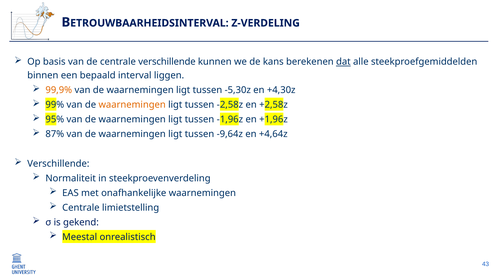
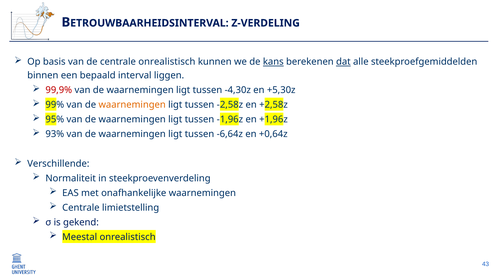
centrale verschillende: verschillende -> onrealistisch (167, 62)
kans underline: none -> present (273, 62)
99,9% colour: orange -> red (59, 90)
-5,30z: -5,30z -> -4,30z (238, 90)
+4,30z: +4,30z -> +5,30z (281, 90)
87%: 87% -> 93% (55, 134)
-9,64z: -9,64z -> -6,64z (230, 134)
+4,64z: +4,64z -> +0,64z (273, 134)
